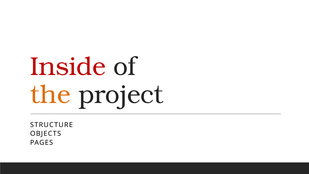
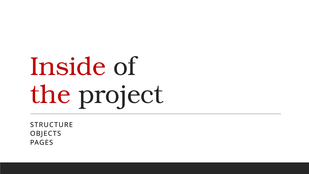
the colour: orange -> red (50, 94)
